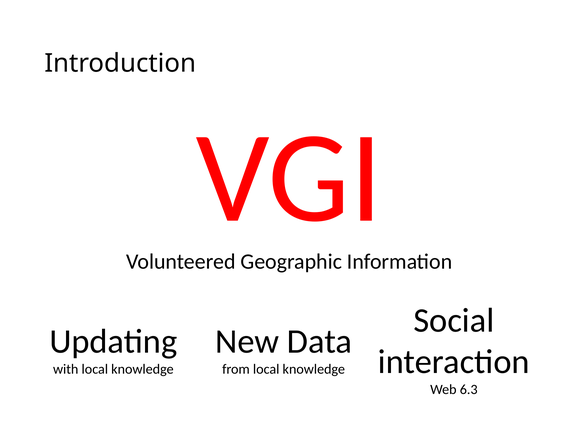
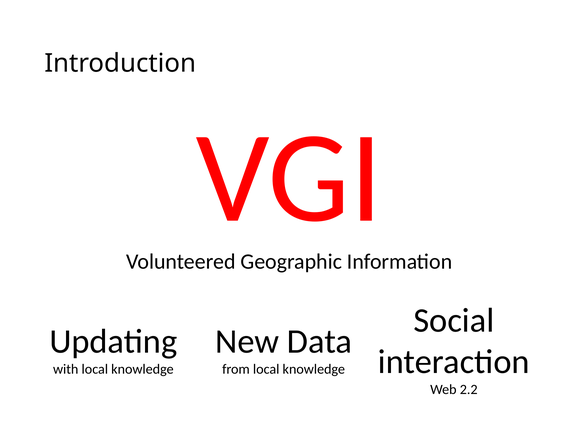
6.3: 6.3 -> 2.2 (469, 390)
